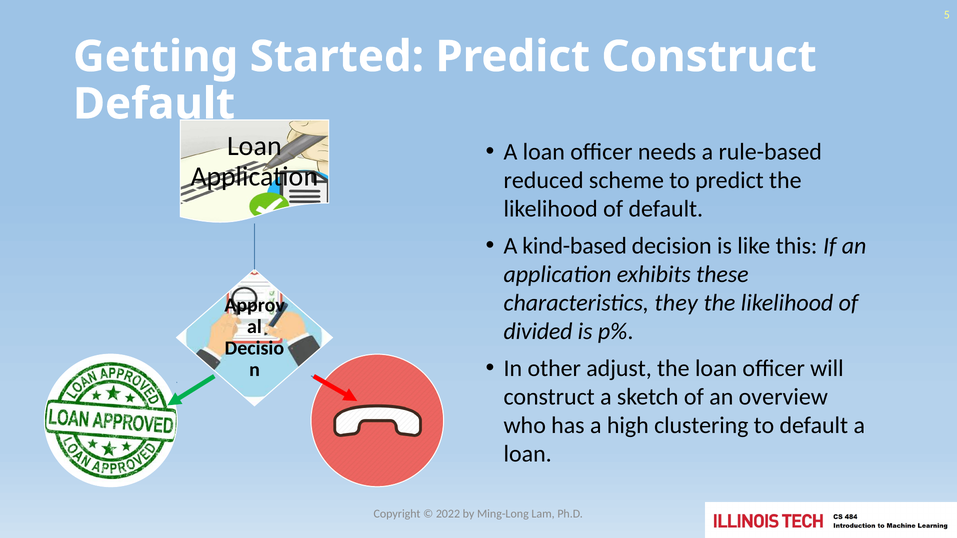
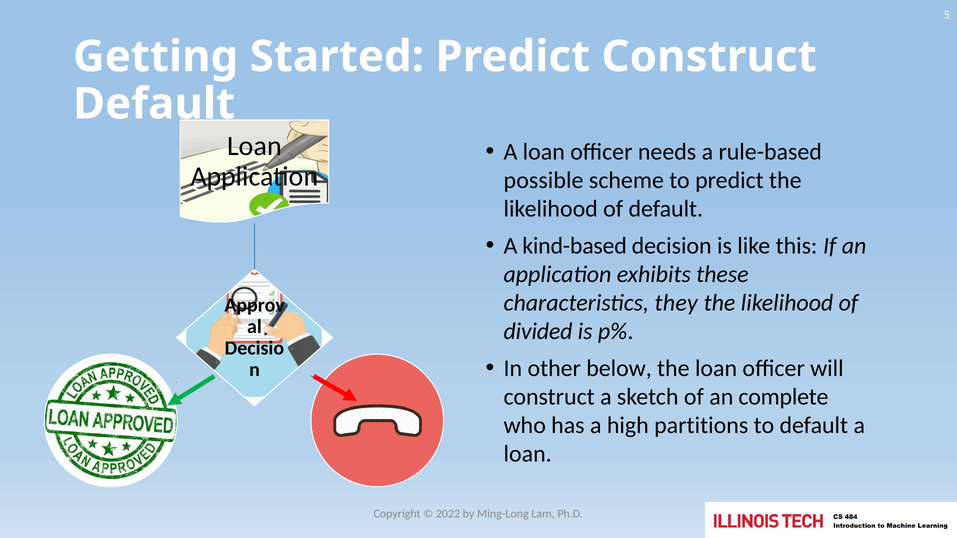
reduced: reduced -> possible (544, 180)
adjust: adjust -> below (619, 369)
overview: overview -> complete (783, 397)
clustering: clustering -> partitions (701, 426)
